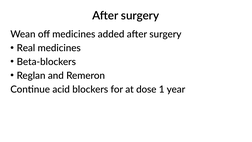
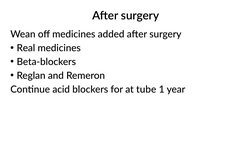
dose: dose -> tube (146, 89)
